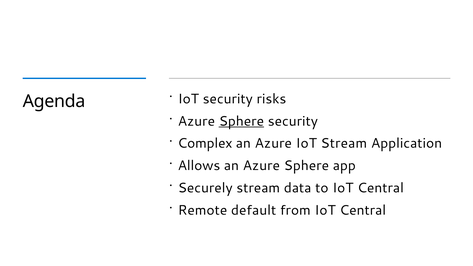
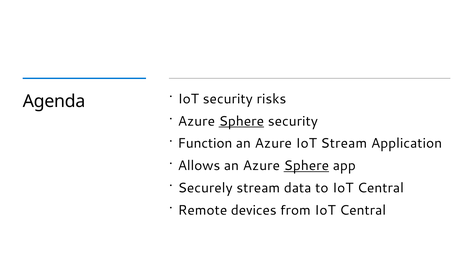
Complex: Complex -> Function (205, 143)
Sphere underline: none -> present (306, 166)
default: default -> devices (254, 210)
